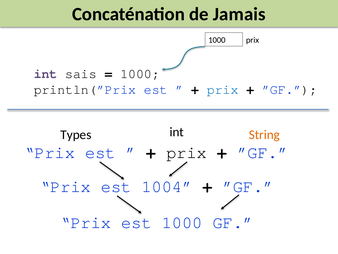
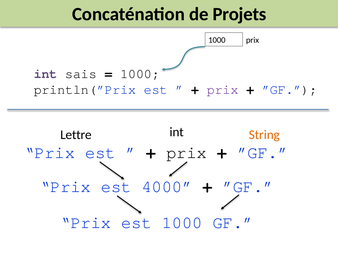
Jamais: Jamais -> Projets (239, 14)
prix colour: blue -> purple (223, 89)
Types: Types -> Lettre (76, 135)
1004: 1004 -> 4000 (167, 186)
